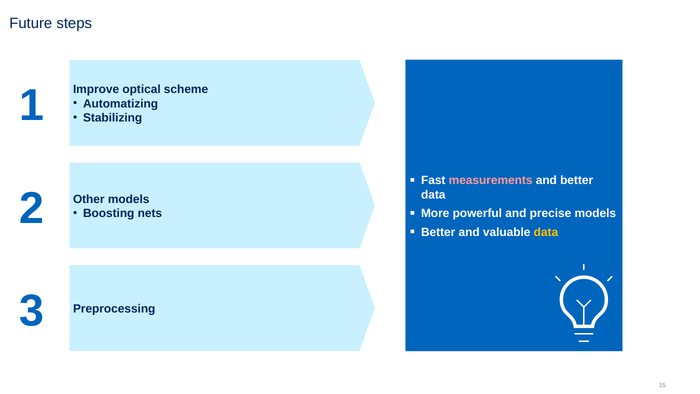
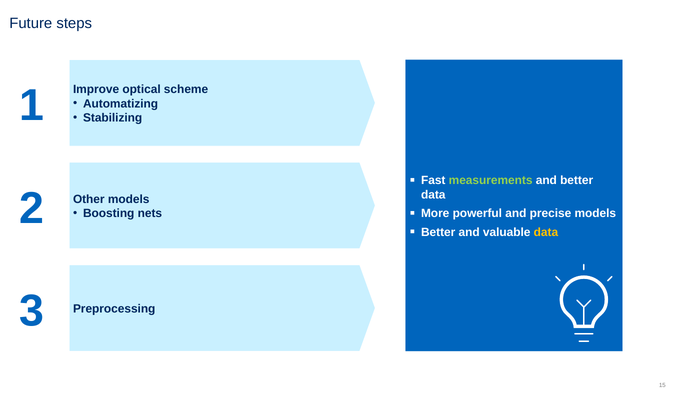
measurements colour: pink -> light green (491, 180)
